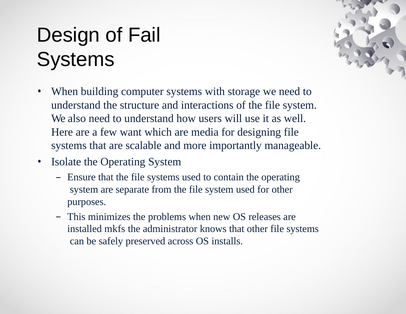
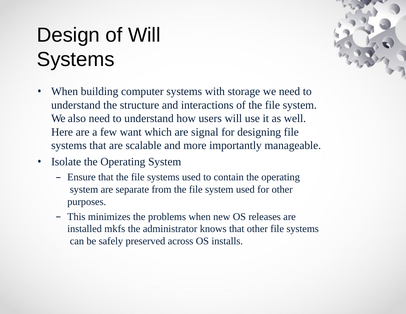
of Fail: Fail -> Will (144, 35)
media: media -> signal (205, 132)
